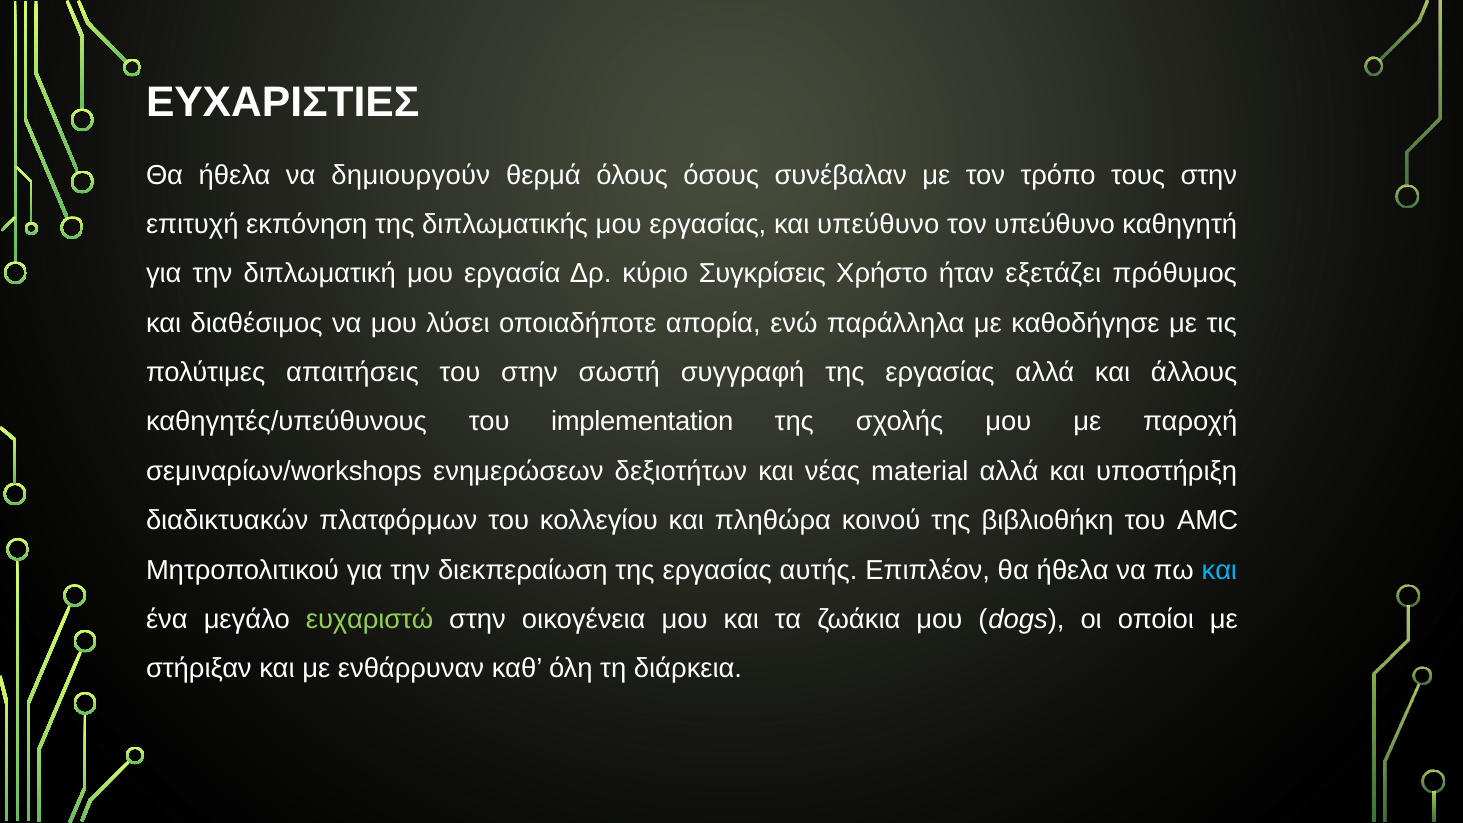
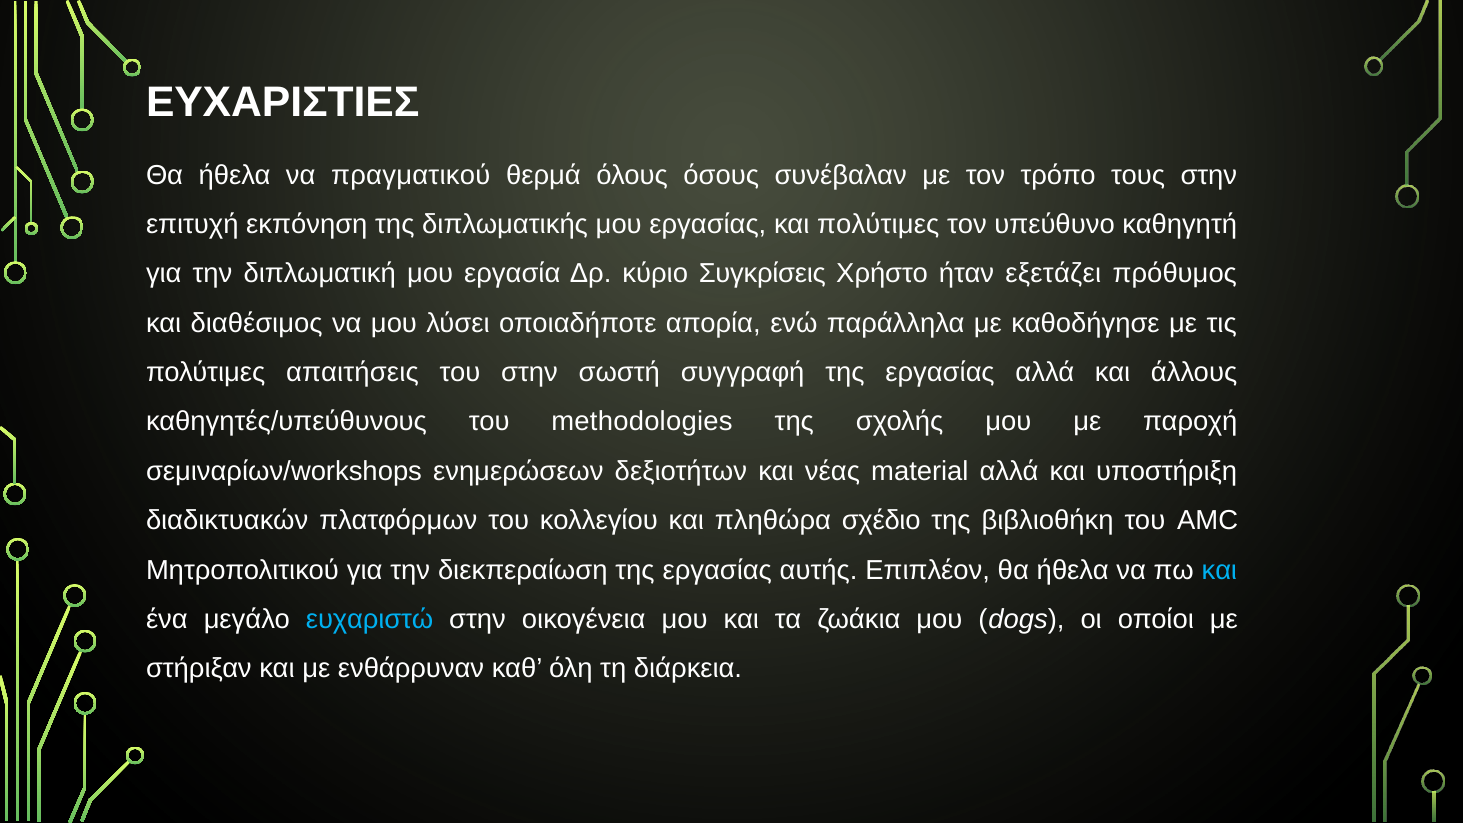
δημιουργούν: δημιουργούν -> πραγματικού (411, 175)
και υπεύθυνο: υπεύθυνο -> πολύτιμες (878, 224)
implementation: implementation -> methodologies (642, 422)
κοινού: κοινού -> σχέδιο (881, 521)
ευχαριστώ colour: light green -> light blue (370, 619)
